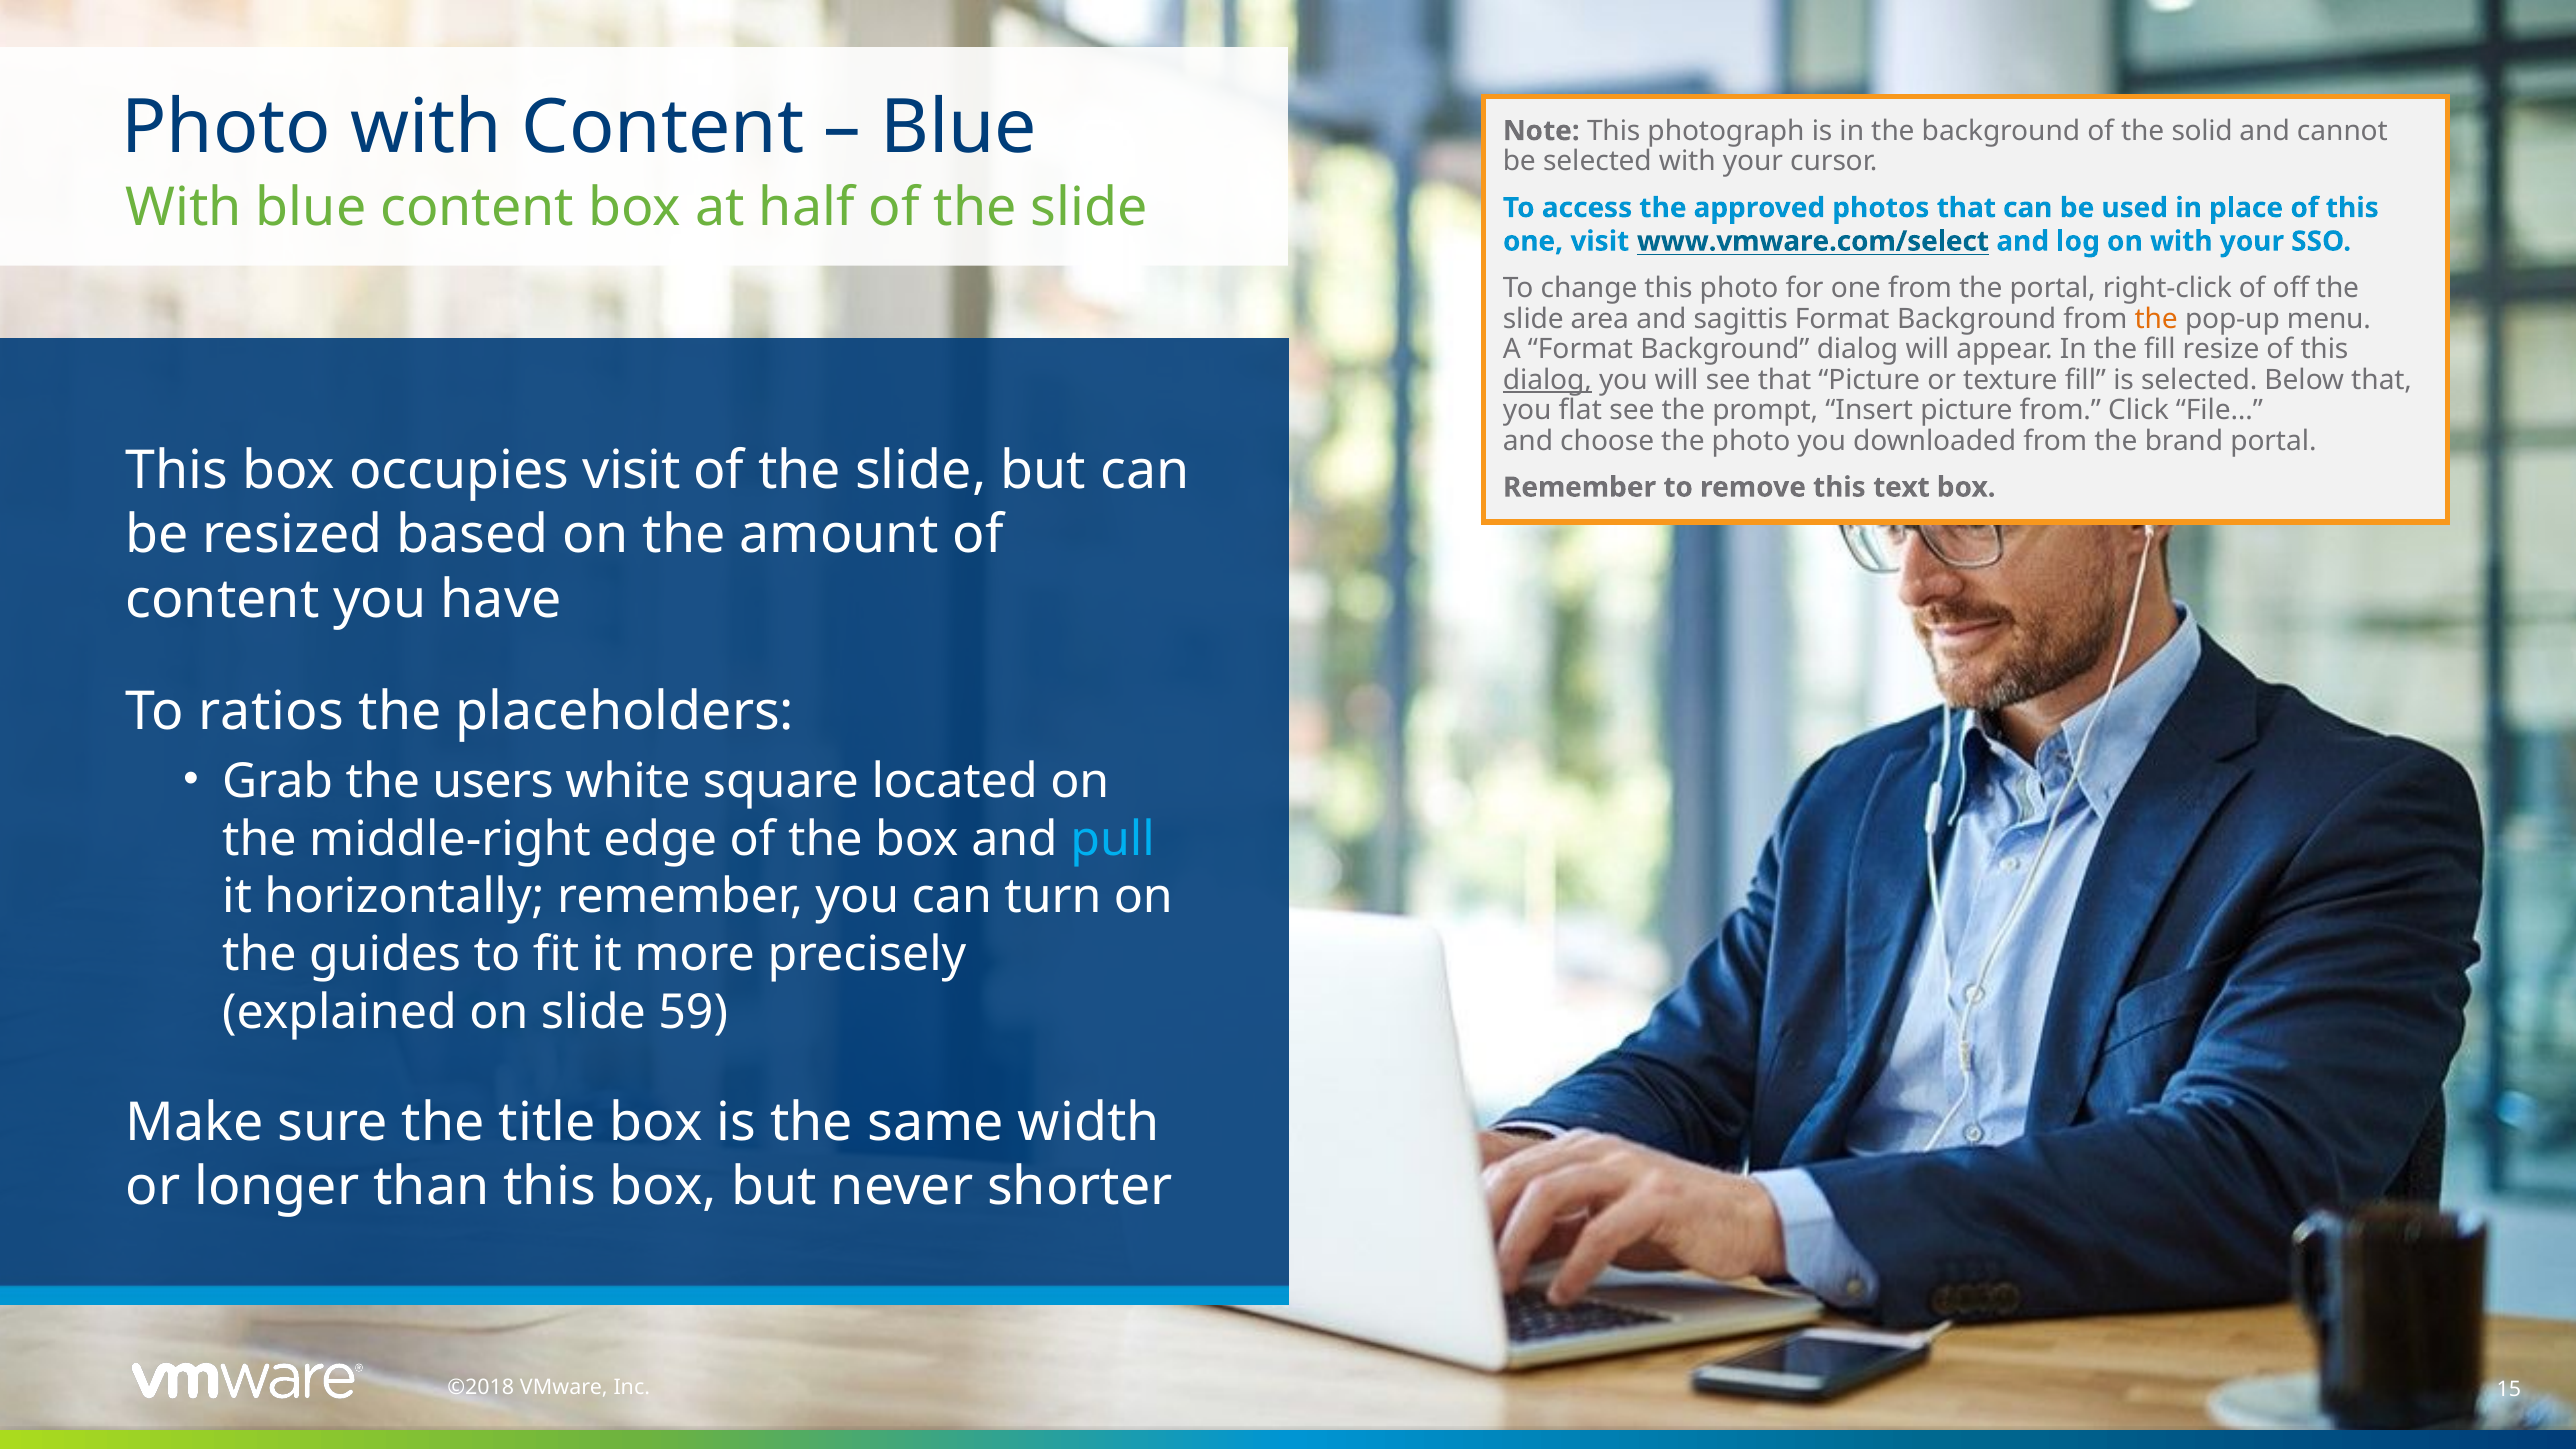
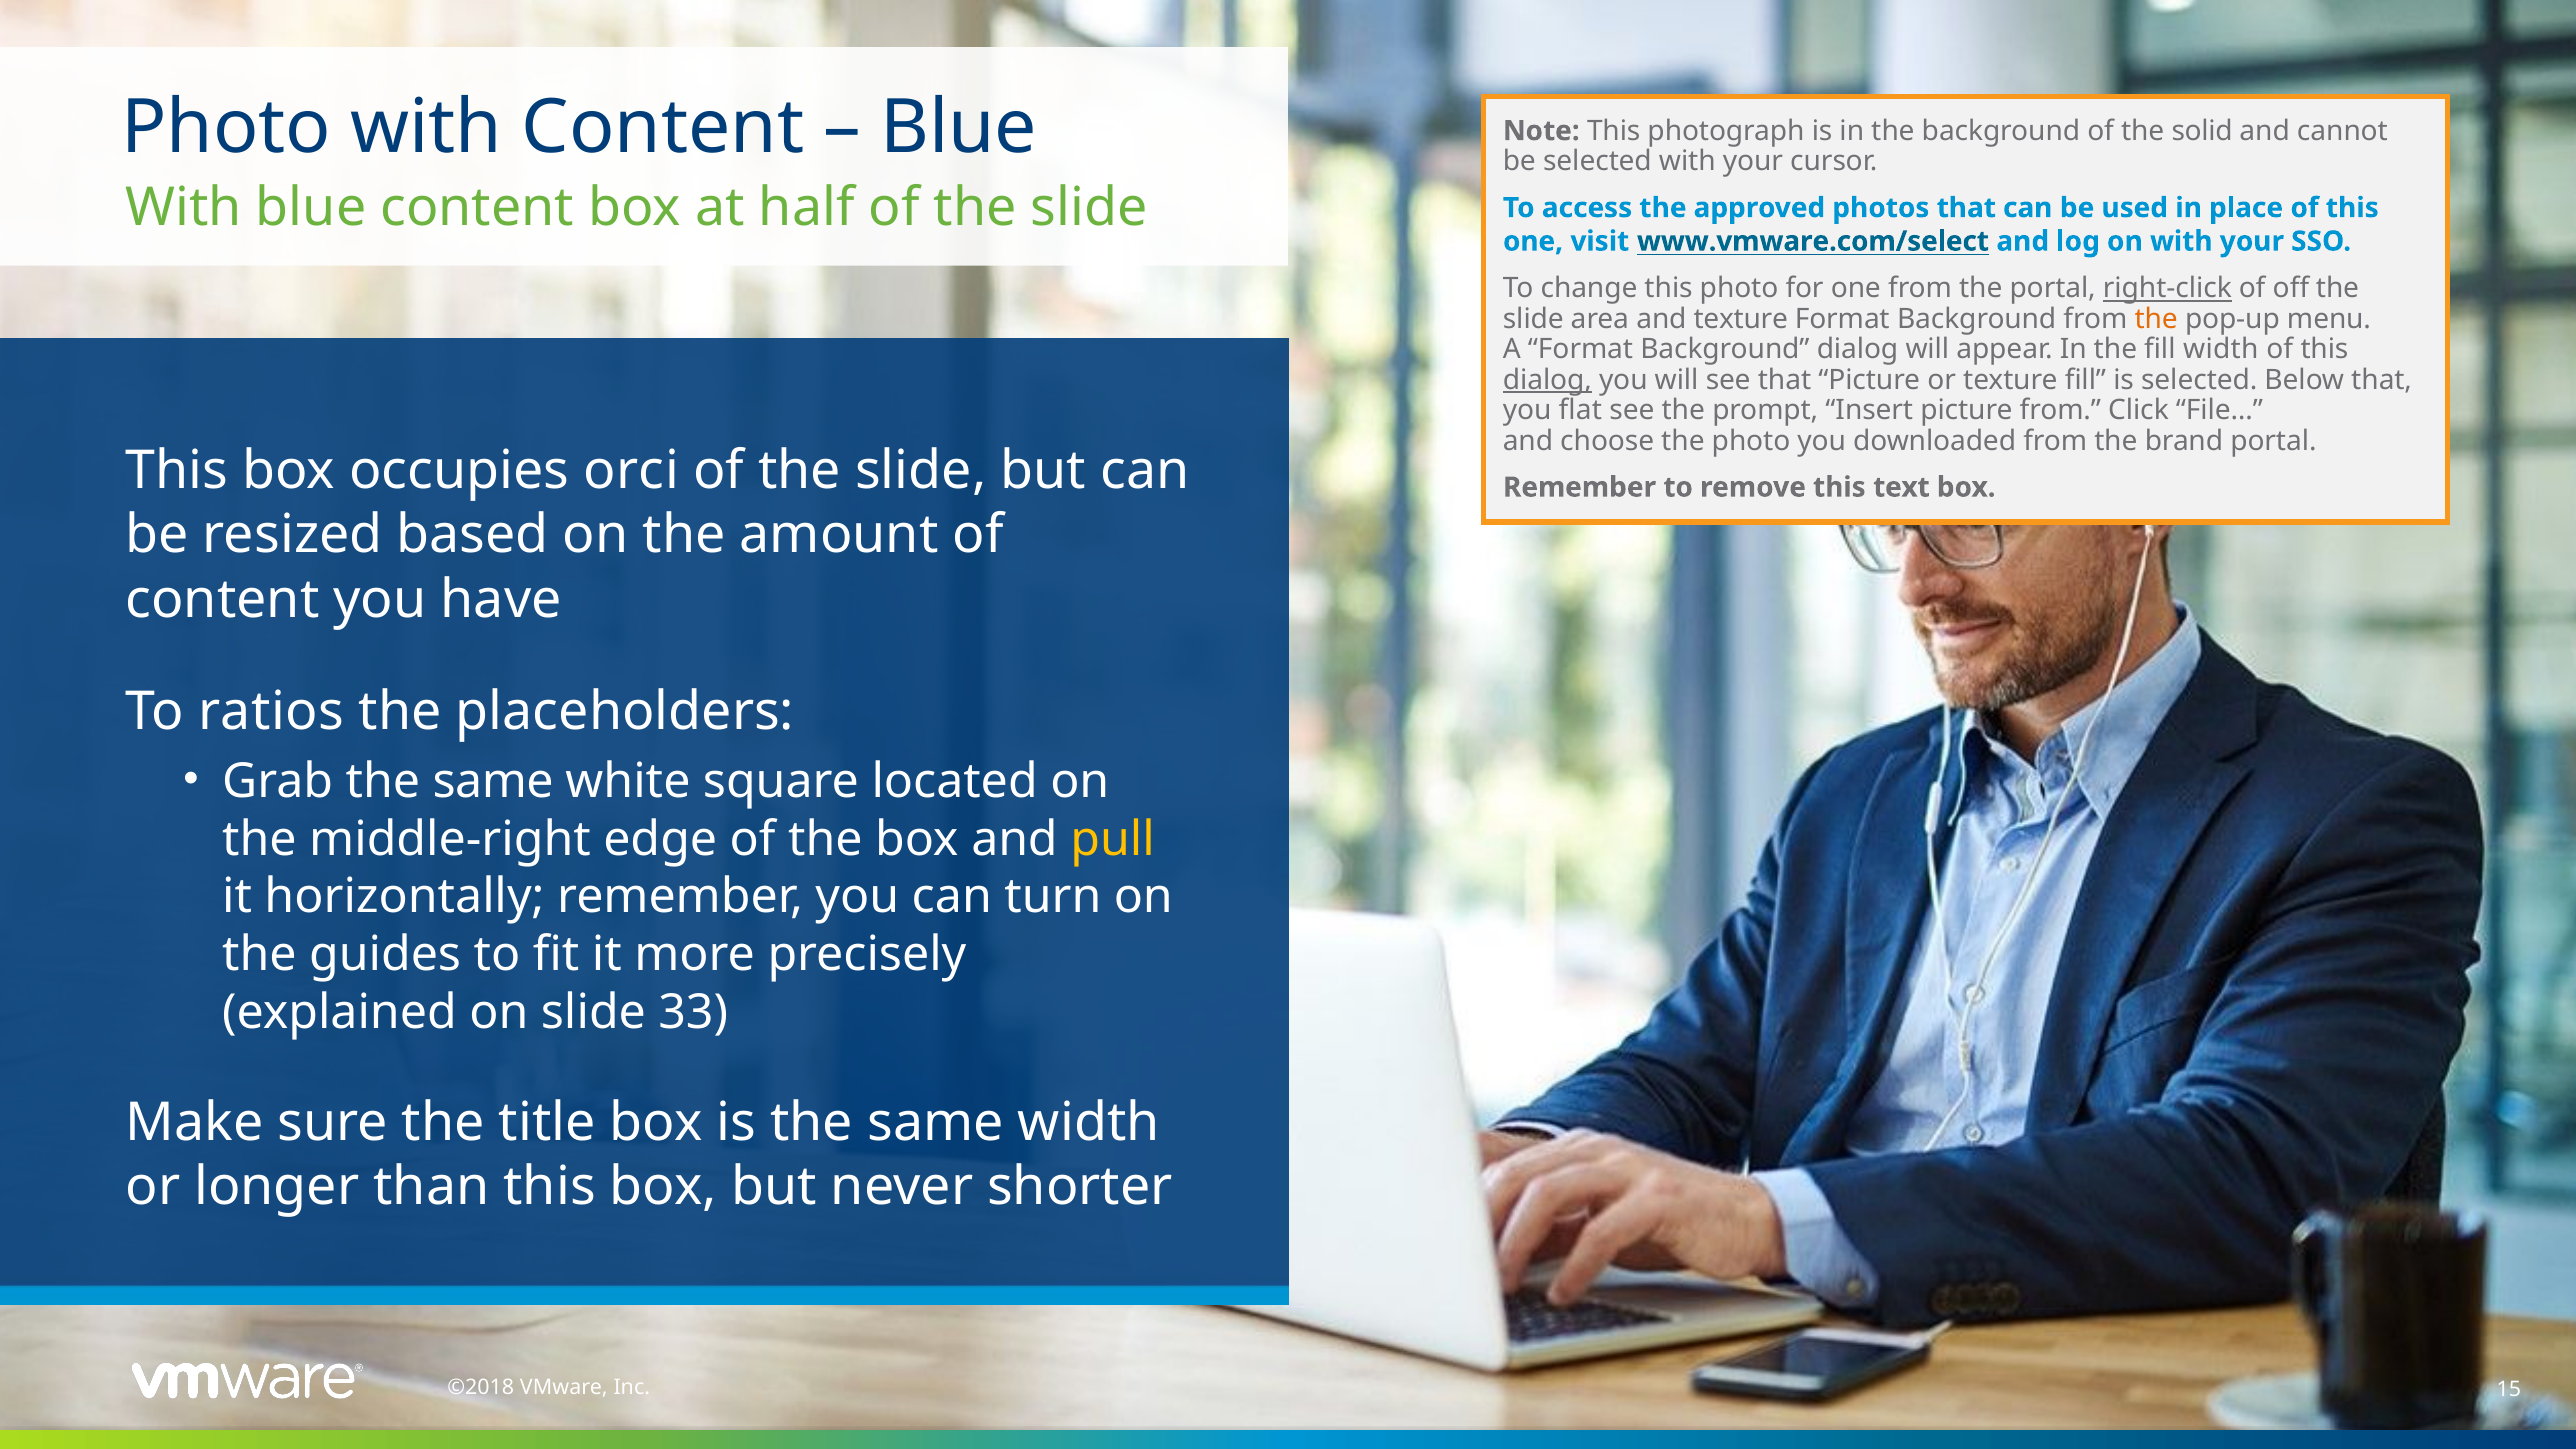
right-click underline: none -> present (2167, 289)
and sagittis: sagittis -> texture (1741, 319)
fill resize: resize -> width (2221, 350)
occupies visit: visit -> orci (631, 471)
Grab the users: users -> same (493, 781)
pull colour: light blue -> yellow (1113, 839)
59: 59 -> 33 (693, 1013)
